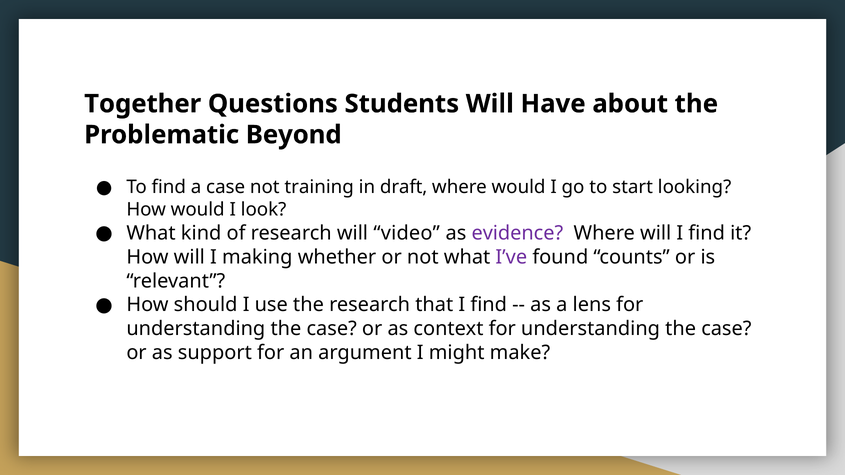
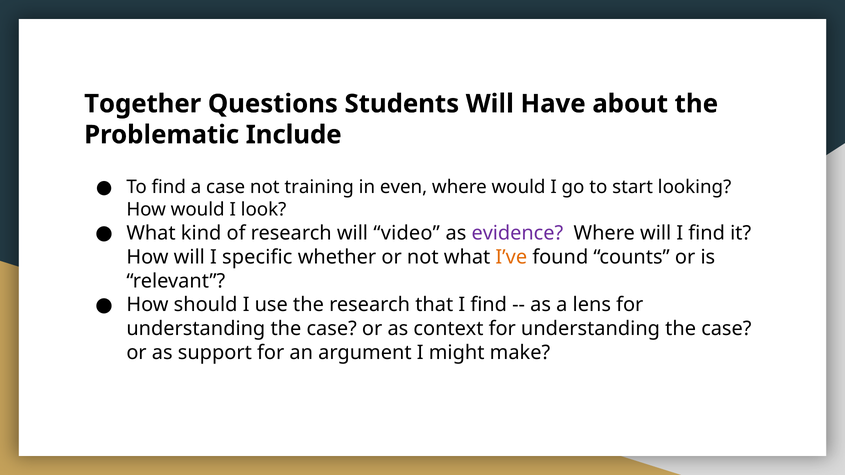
Beyond: Beyond -> Include (294, 135)
draft: draft -> even (404, 187)
making: making -> specific (257, 257)
I’ve colour: purple -> orange (511, 257)
